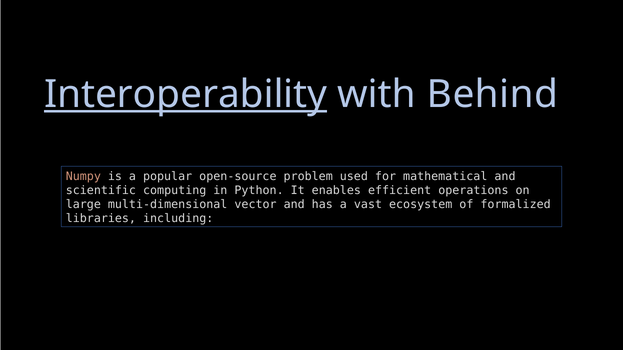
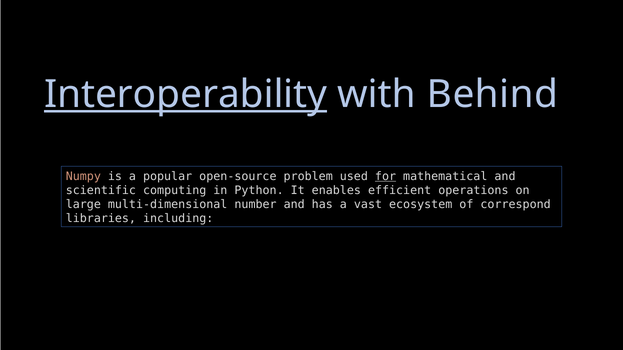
for underline: none -> present (386, 176)
vector: vector -> number (256, 204)
formalized: formalized -> correspond (516, 204)
